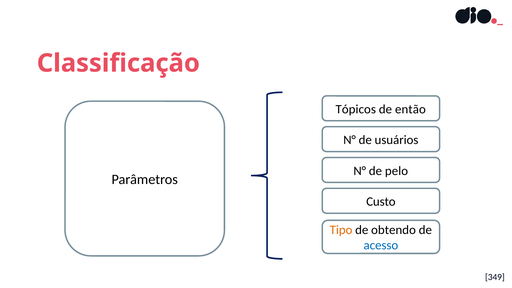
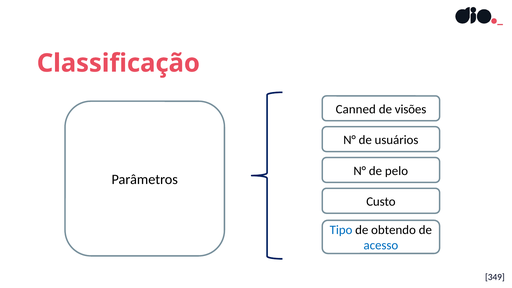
Tópicos: Tópicos -> Canned (356, 109)
então: então -> visões (411, 109)
Tipo colour: orange -> blue (341, 230)
